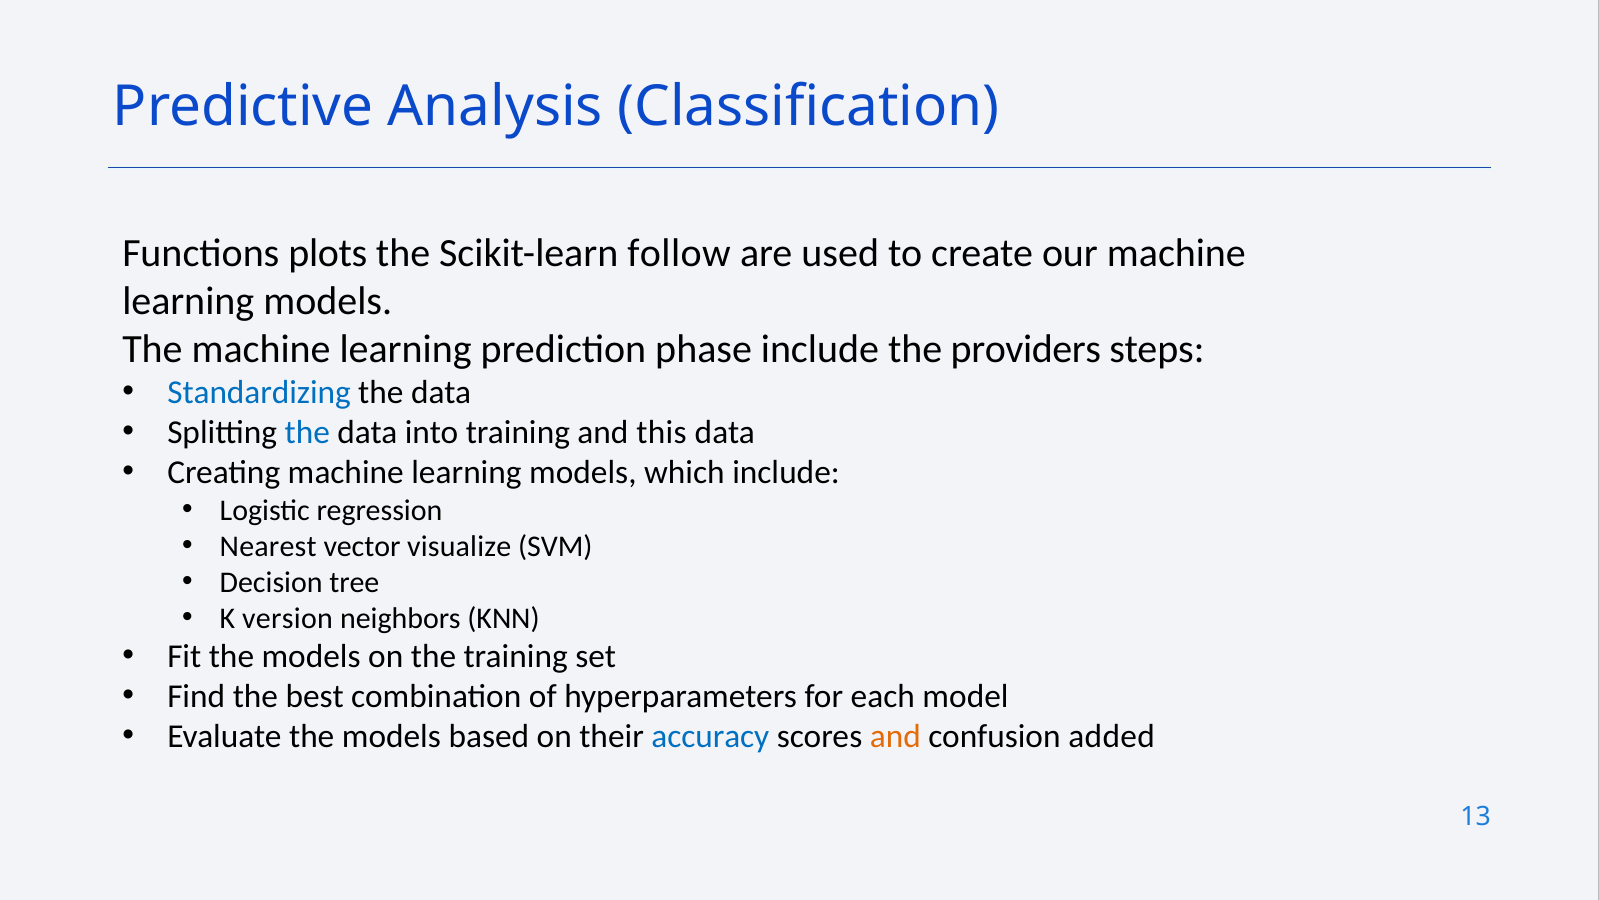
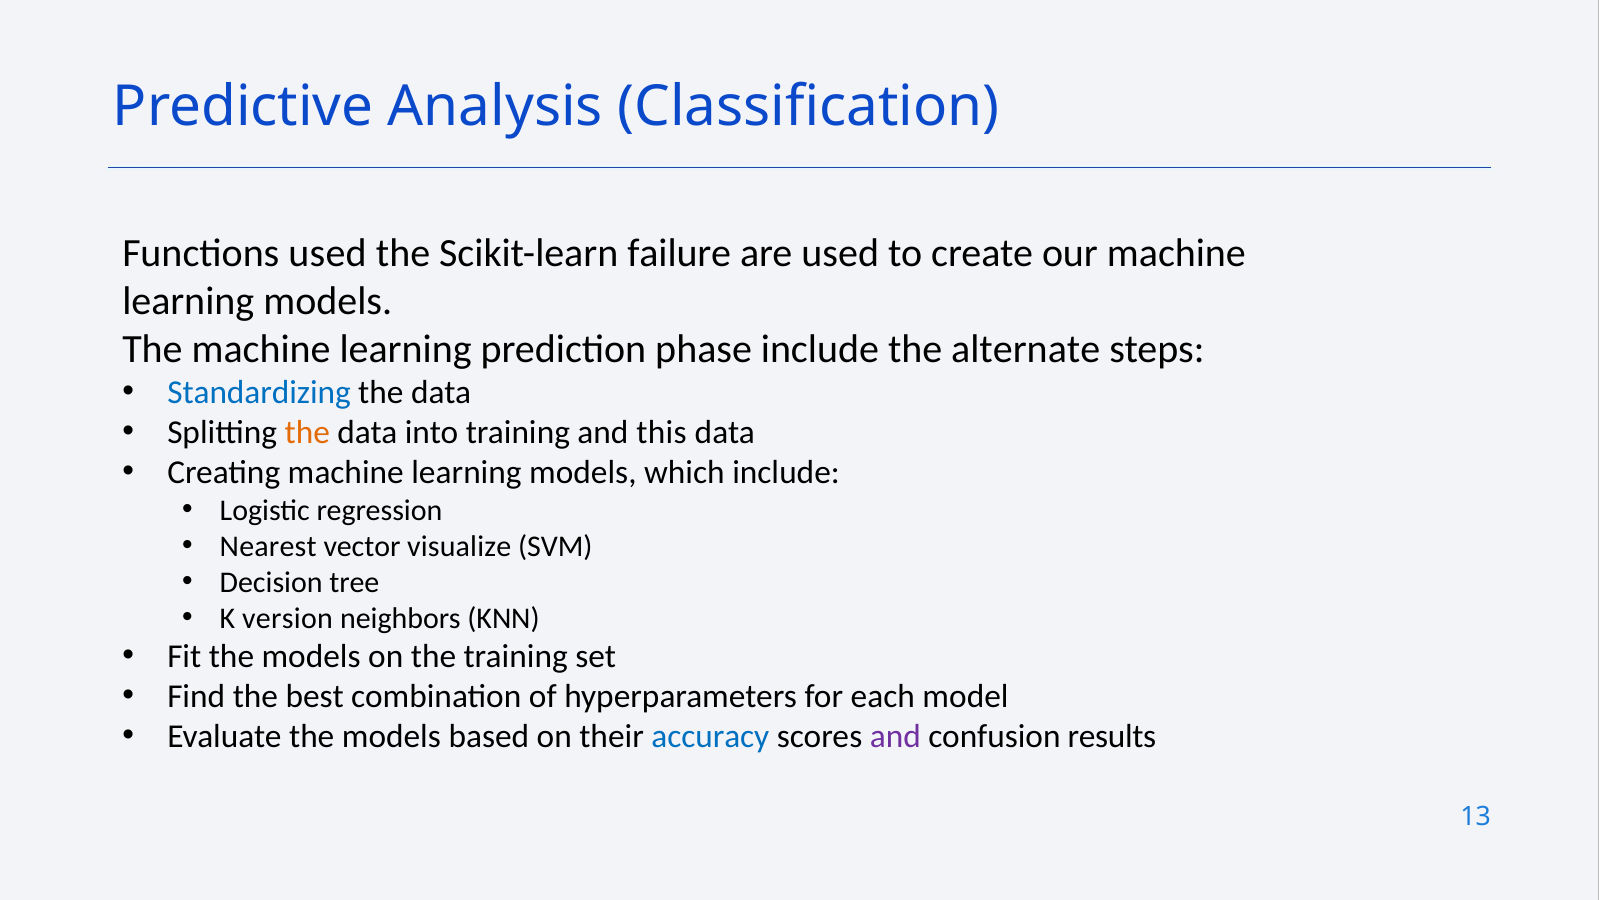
Functions plots: plots -> used (328, 253)
follow: follow -> failure (679, 253)
providers: providers -> alternate (1026, 349)
the colour: blue -> orange (307, 432)
and colour: orange -> purple (895, 736)
added: added -> results (1112, 736)
